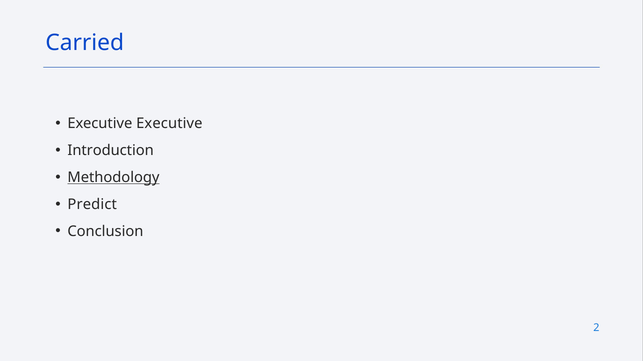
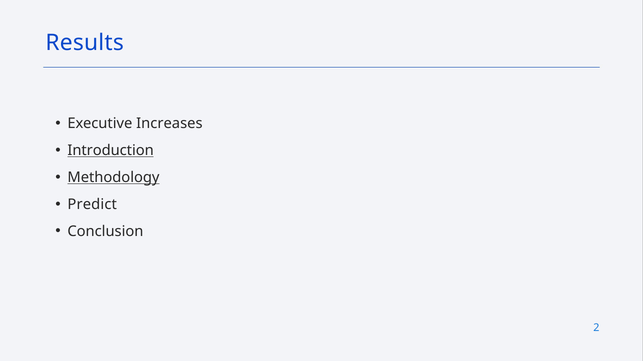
Carried: Carried -> Results (85, 43)
Executive Executive: Executive -> Increases (169, 124)
Introduction underline: none -> present (111, 151)
